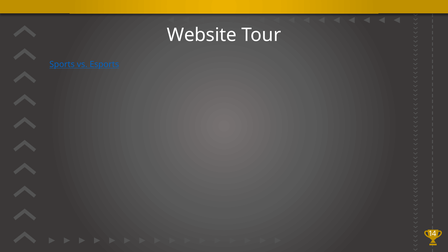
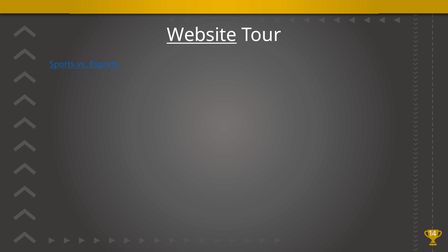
Website underline: none -> present (202, 35)
